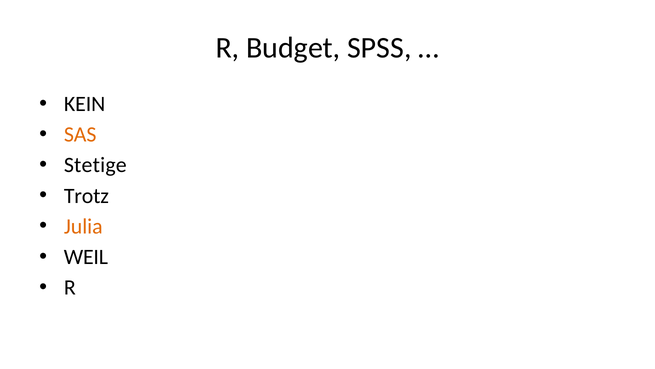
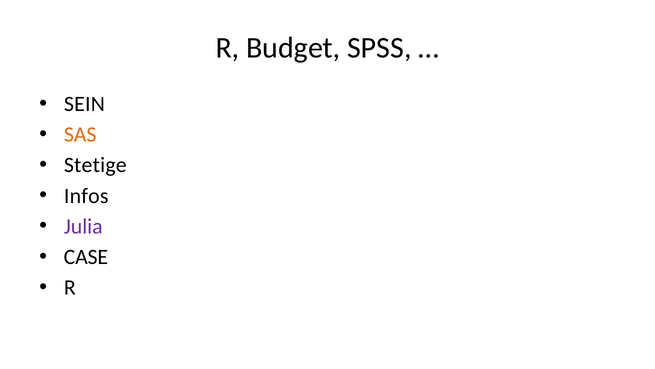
KEIN: KEIN -> SEIN (84, 104)
Trotz: Trotz -> Infos (86, 196)
Julia colour: orange -> purple (83, 226)
WEIL: WEIL -> CASE (86, 257)
